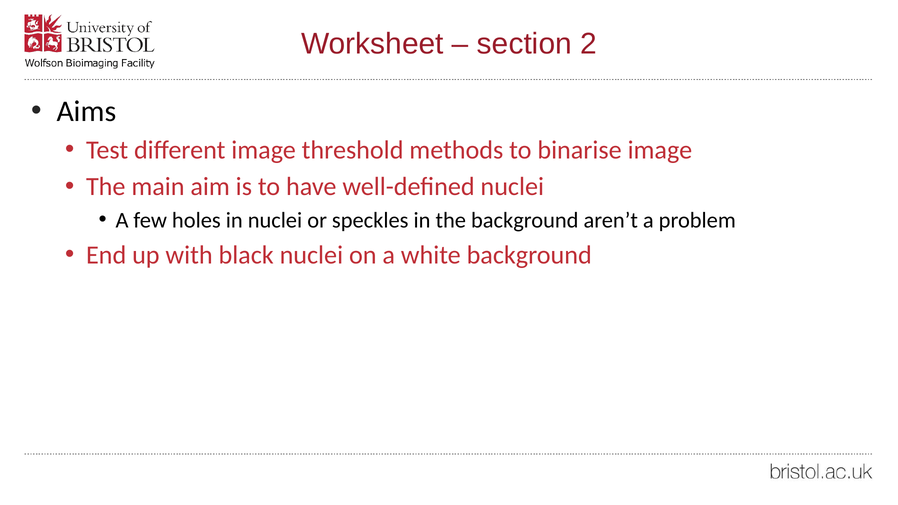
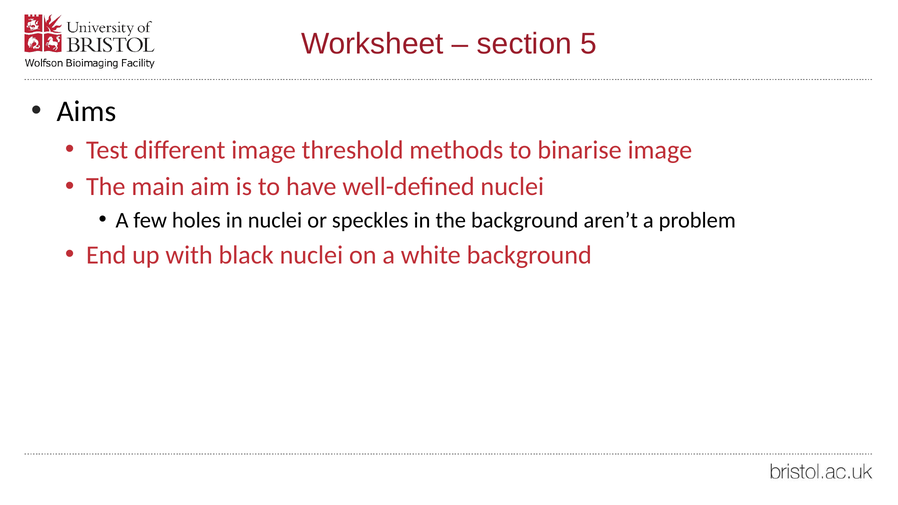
2: 2 -> 5 (588, 44)
